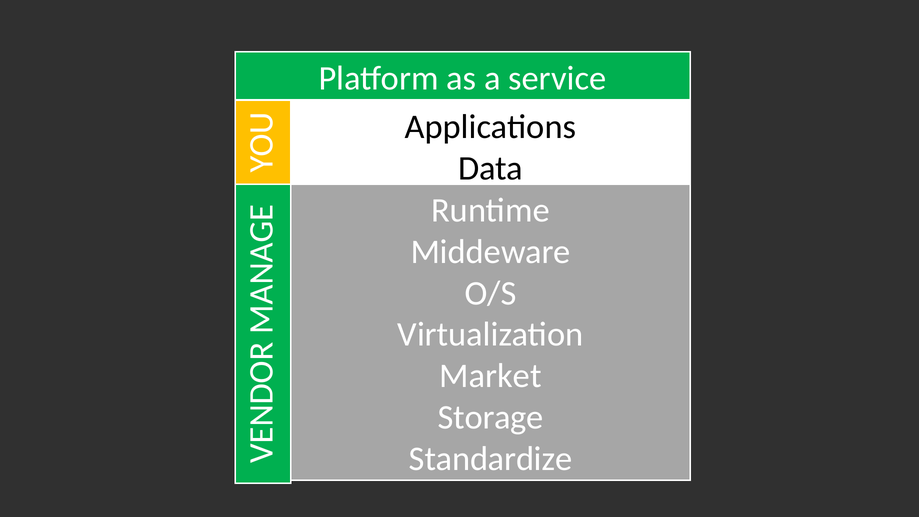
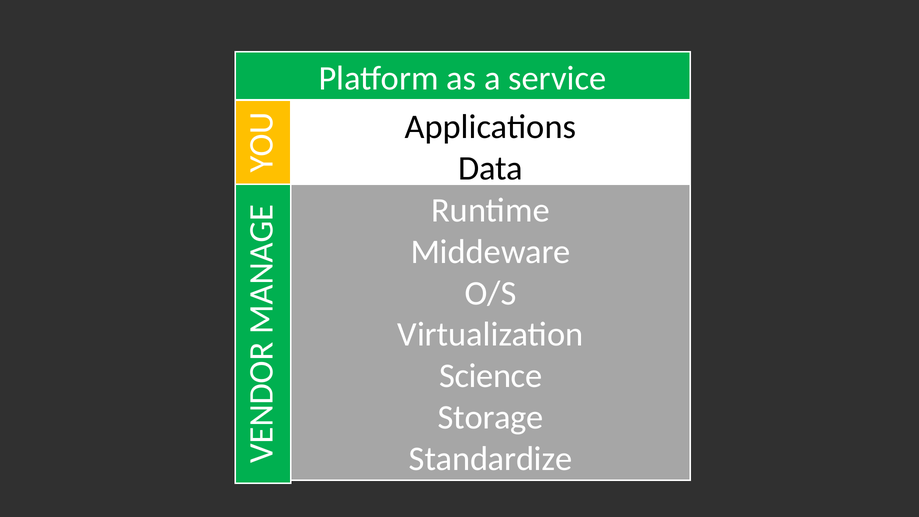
Market: Market -> Science (491, 376)
